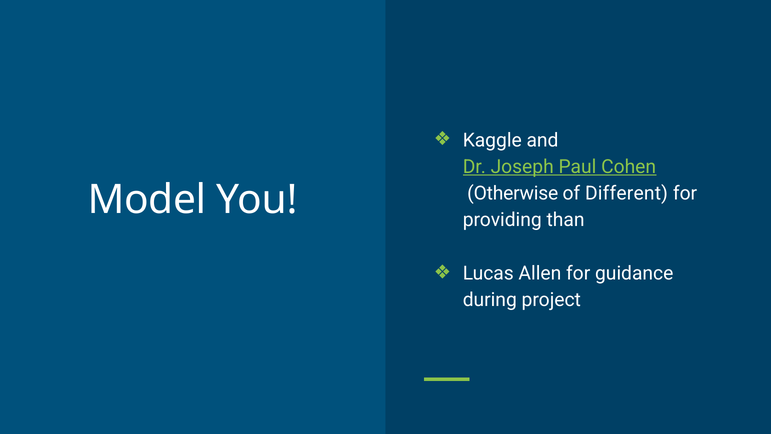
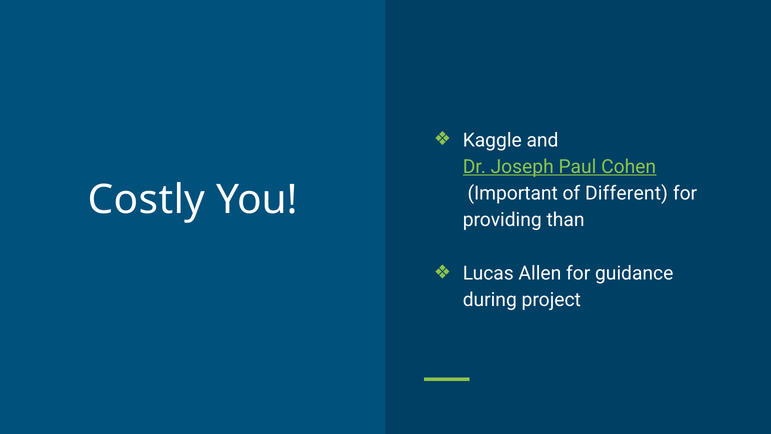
Otherwise: Otherwise -> Important (513, 193)
Model: Model -> Costly (147, 200)
